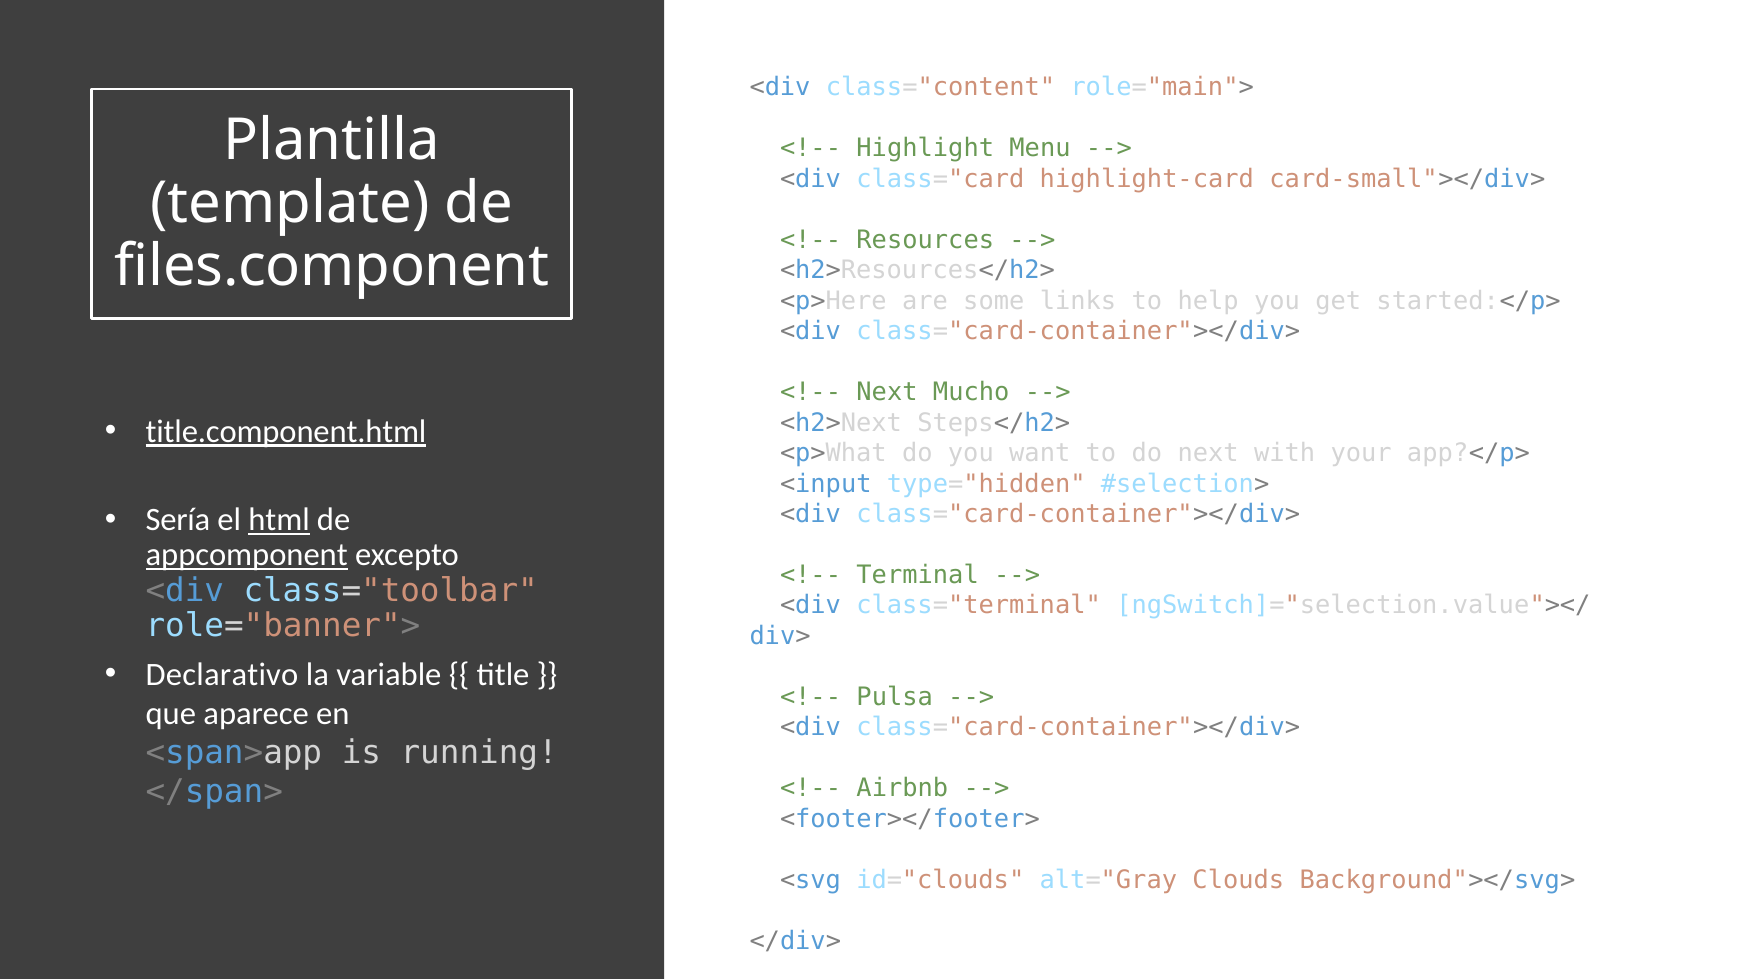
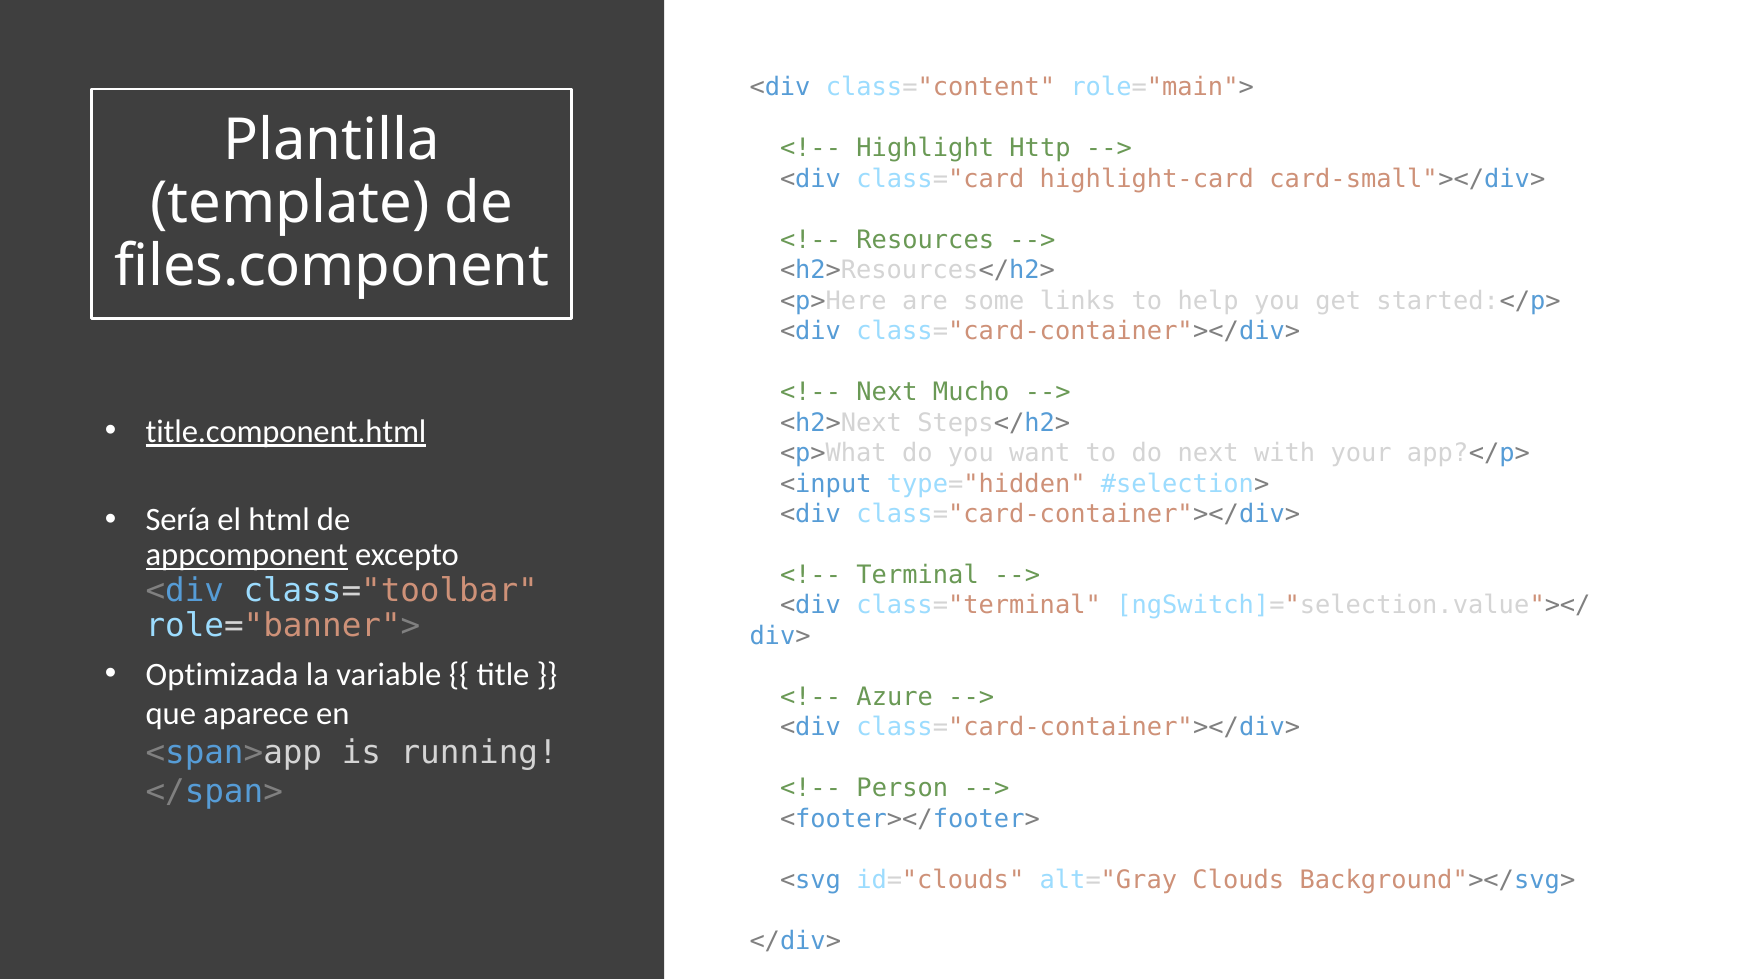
Menu: Menu -> Http (1040, 148)
html underline: present -> none (279, 520)
Declarativo: Declarativo -> Optimizada (222, 674)
Pulsa: Pulsa -> Azure (895, 697)
Airbnb: Airbnb -> Person (902, 788)
